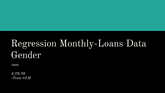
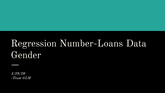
Monthly-Loans: Monthly-Loans -> Number-Loans (91, 43)
